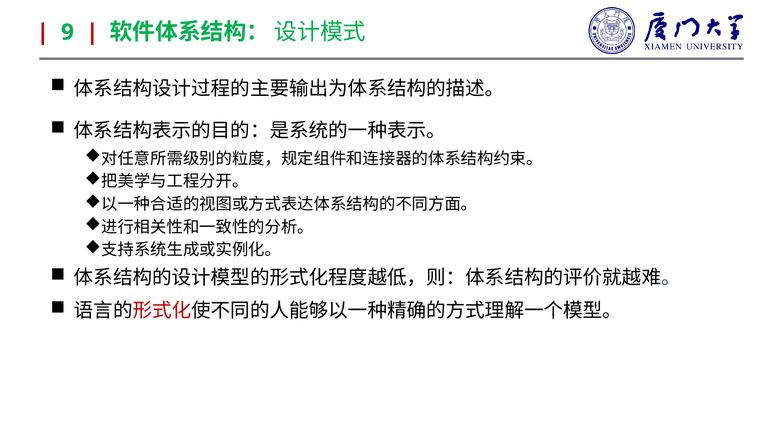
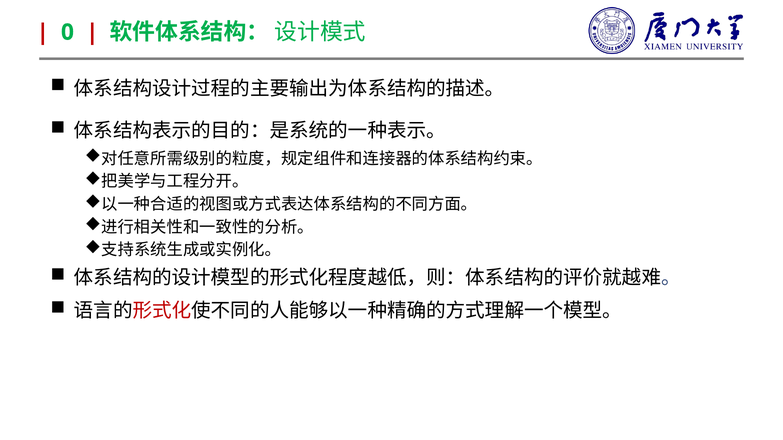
9: 9 -> 0 (67, 32)
